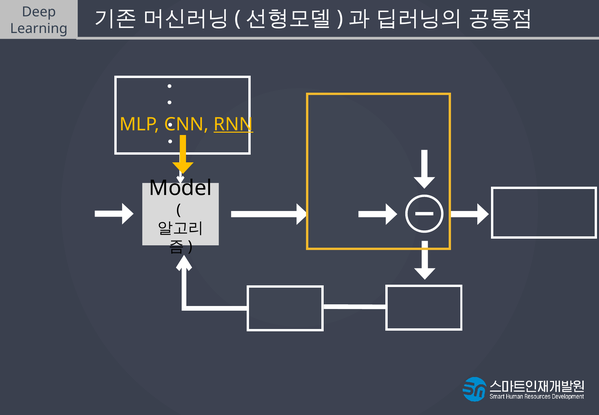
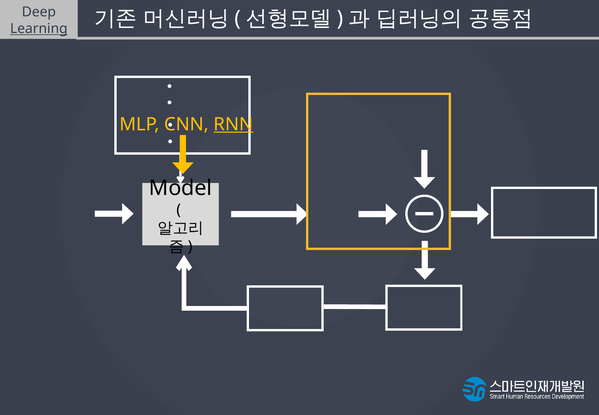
Learning underline: none -> present (39, 29)
